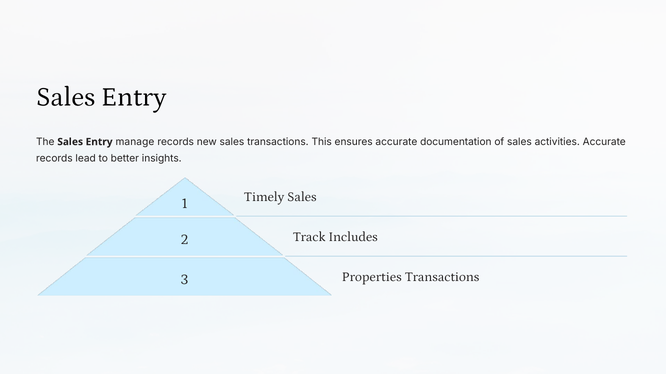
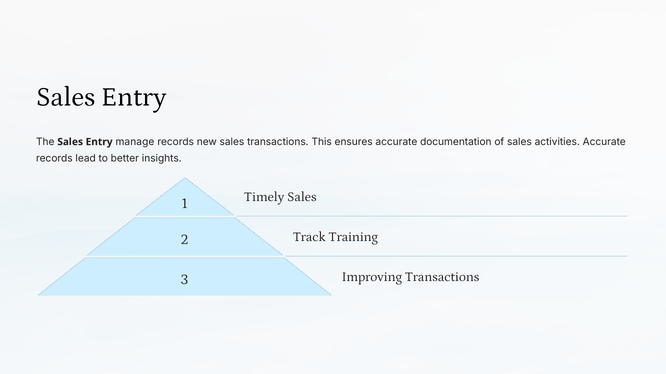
Includes: Includes -> Training (353, 237)
Properties: Properties -> Improving (372, 278)
